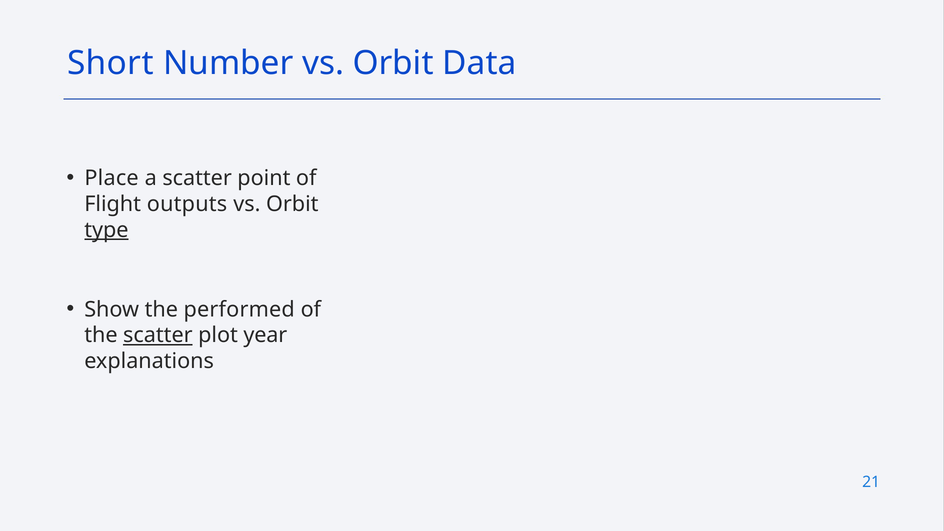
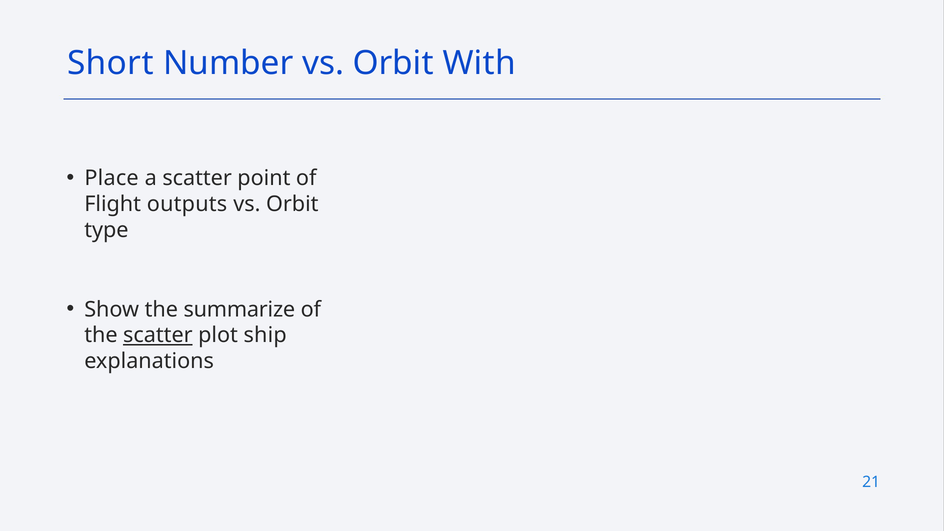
Data: Data -> With (479, 63)
type underline: present -> none (106, 230)
performed: performed -> summarize (239, 309)
year: year -> ship (265, 335)
